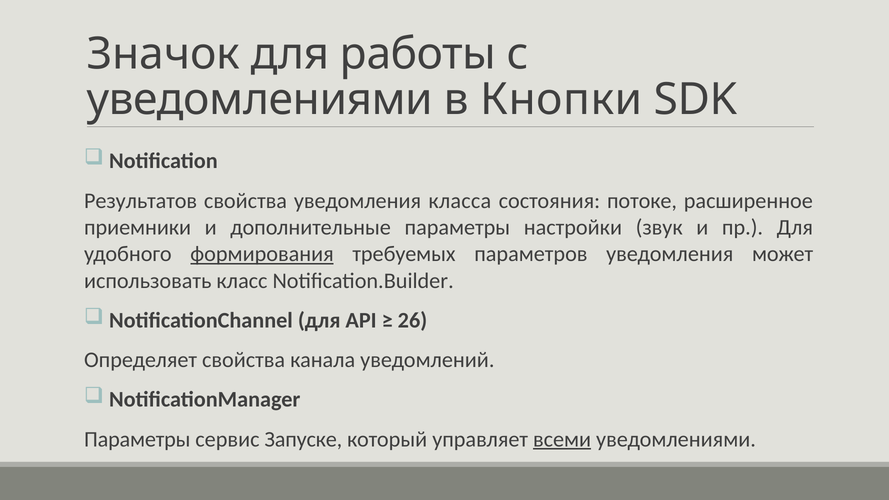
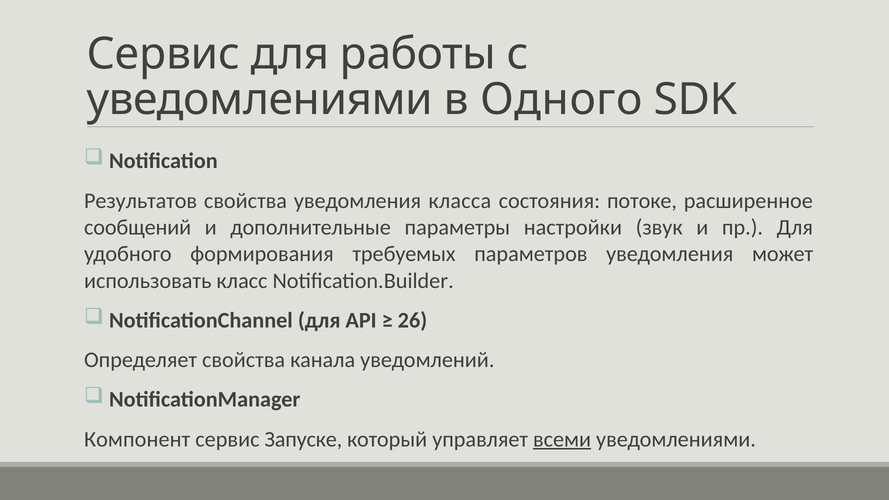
Значок: Значок -> Сервис (163, 54)
Кнопки: Кнопки -> Одного (561, 100)
приемники: приемники -> сообщений (138, 227)
формирования underline: present -> none (262, 254)
Параметры: Параметры -> Компонент (137, 439)
